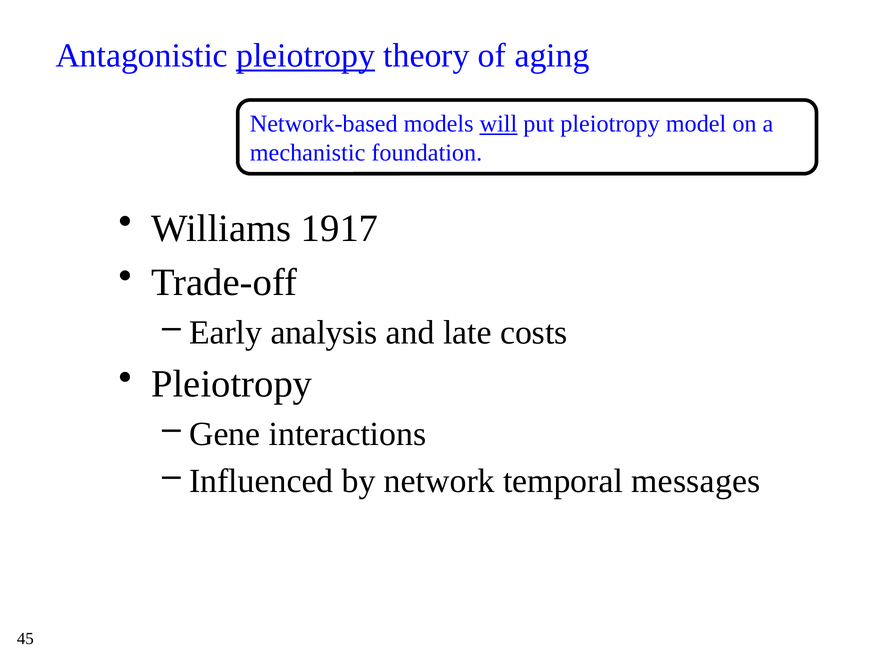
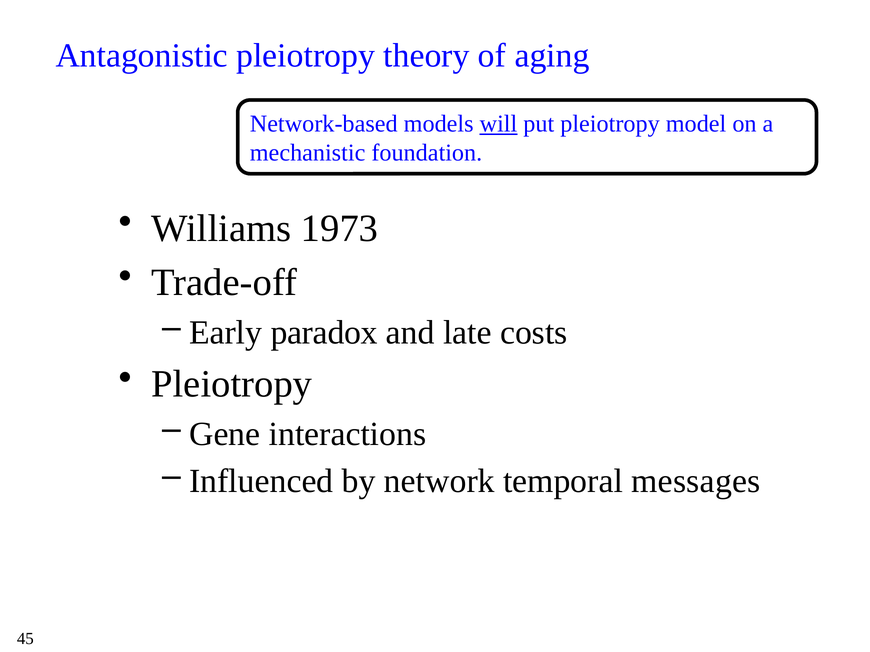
pleiotropy underline: present -> none (306, 56)
1917: 1917 -> 1973 (340, 229)
analysis: analysis -> paradox (324, 333)
